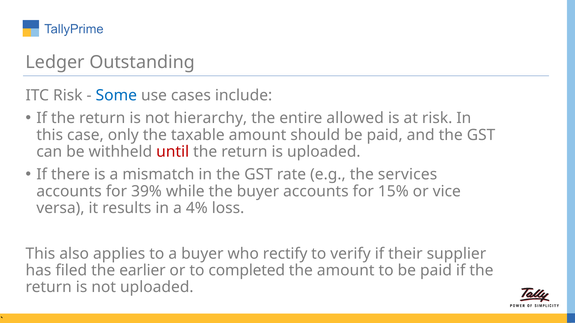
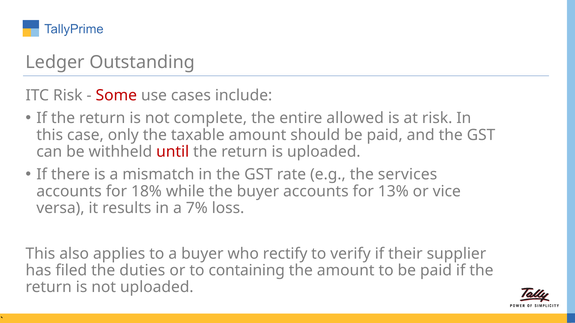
Some colour: blue -> red (116, 95)
hierarchy: hierarchy -> complete (210, 118)
39%: 39% -> 18% (146, 192)
15%: 15% -> 13% (393, 192)
4%: 4% -> 7% (197, 208)
earlier: earlier -> duties (142, 271)
completed: completed -> containing (247, 271)
